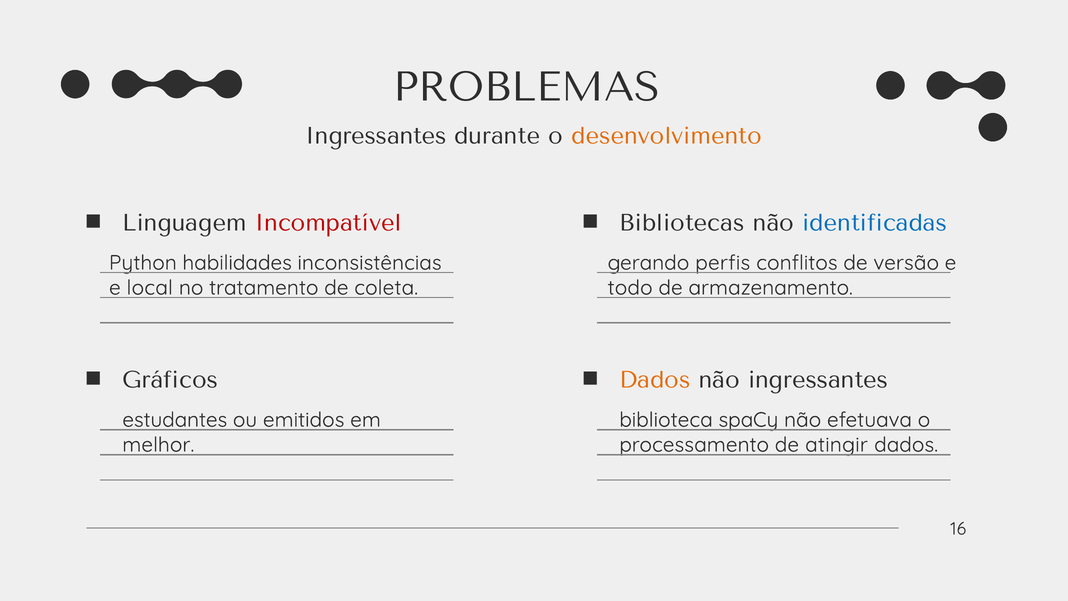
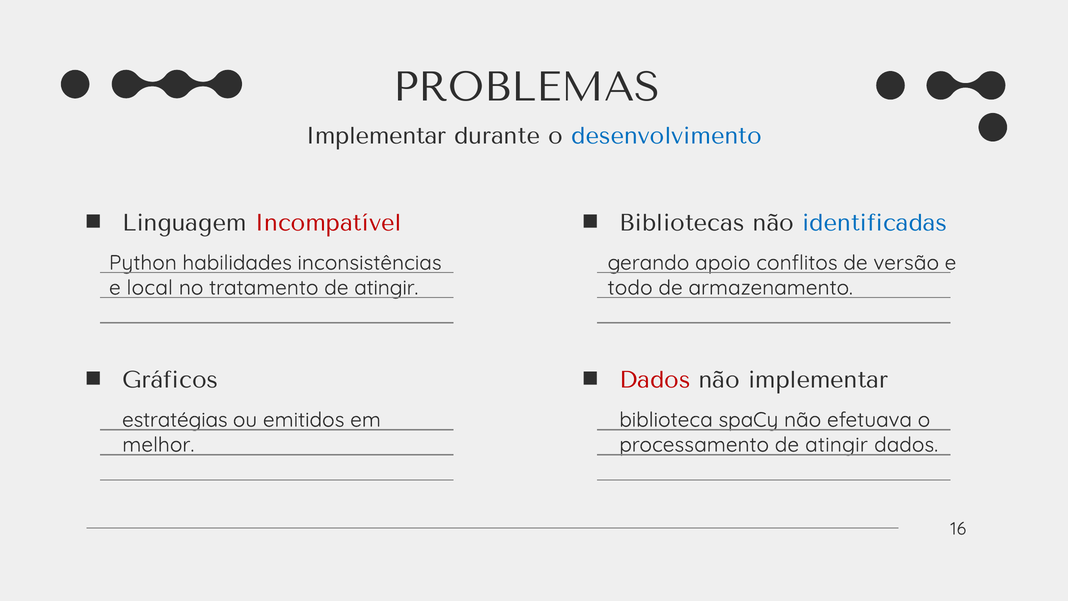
Ingressantes: Ingressantes -> Implementar (376, 136)
desenvolvimento colour: orange -> blue (667, 136)
perfis: perfis -> apoio (723, 263)
tratamento de coleta: coleta -> atingir (386, 288)
Dados colour: orange -> red (655, 380)
não ingressantes: ingressantes -> implementar (818, 380)
estudantes: estudantes -> estratégias (175, 420)
